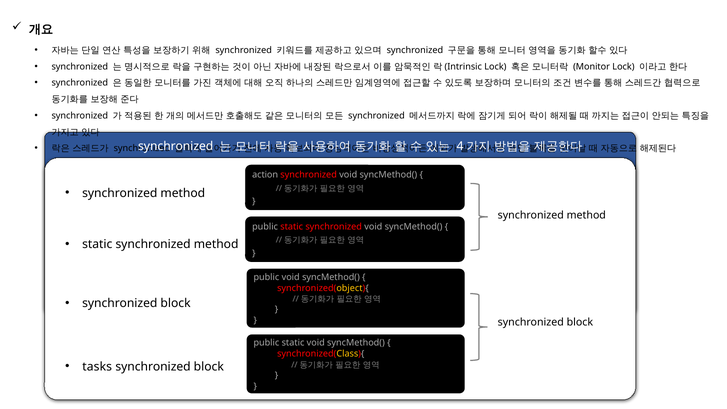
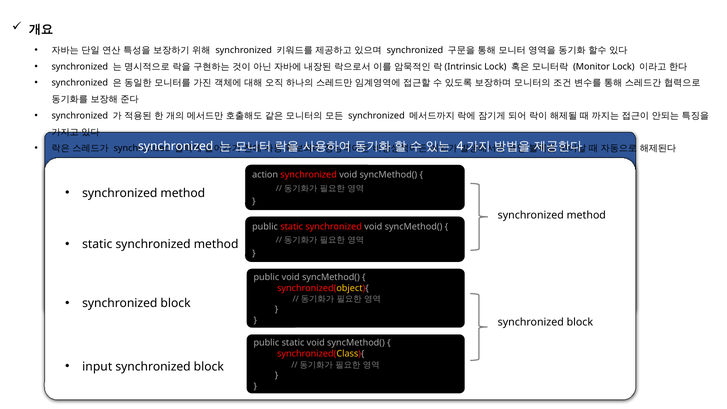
tasks: tasks -> input (97, 366)
